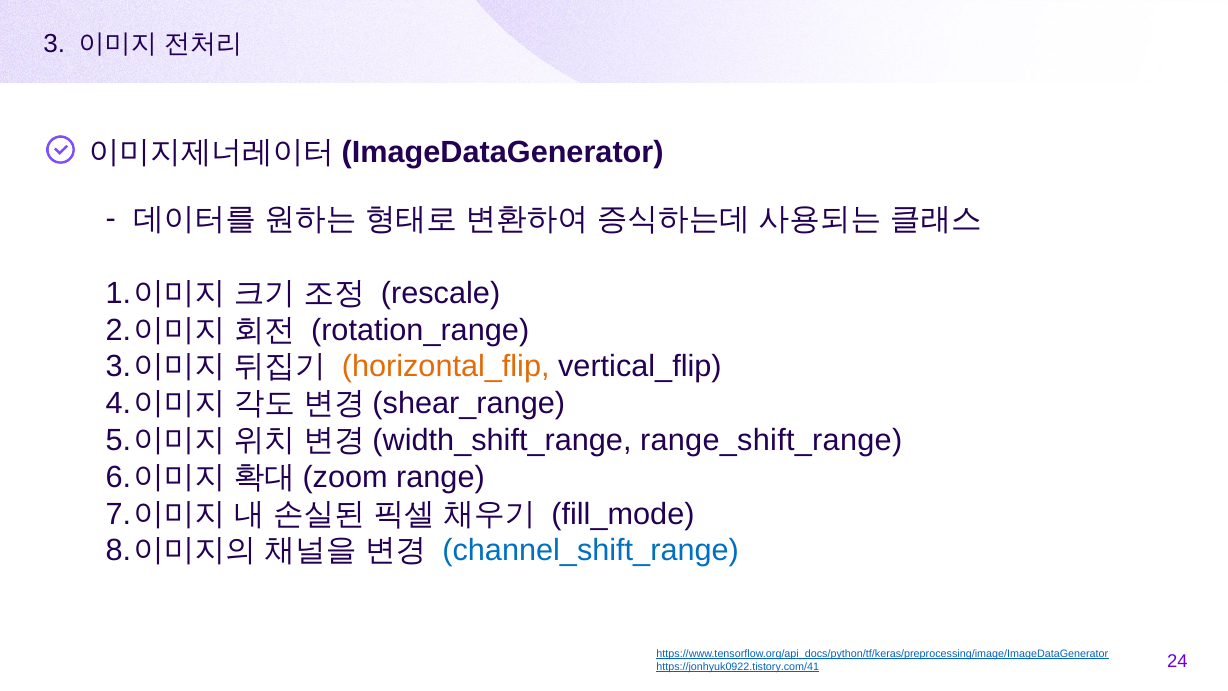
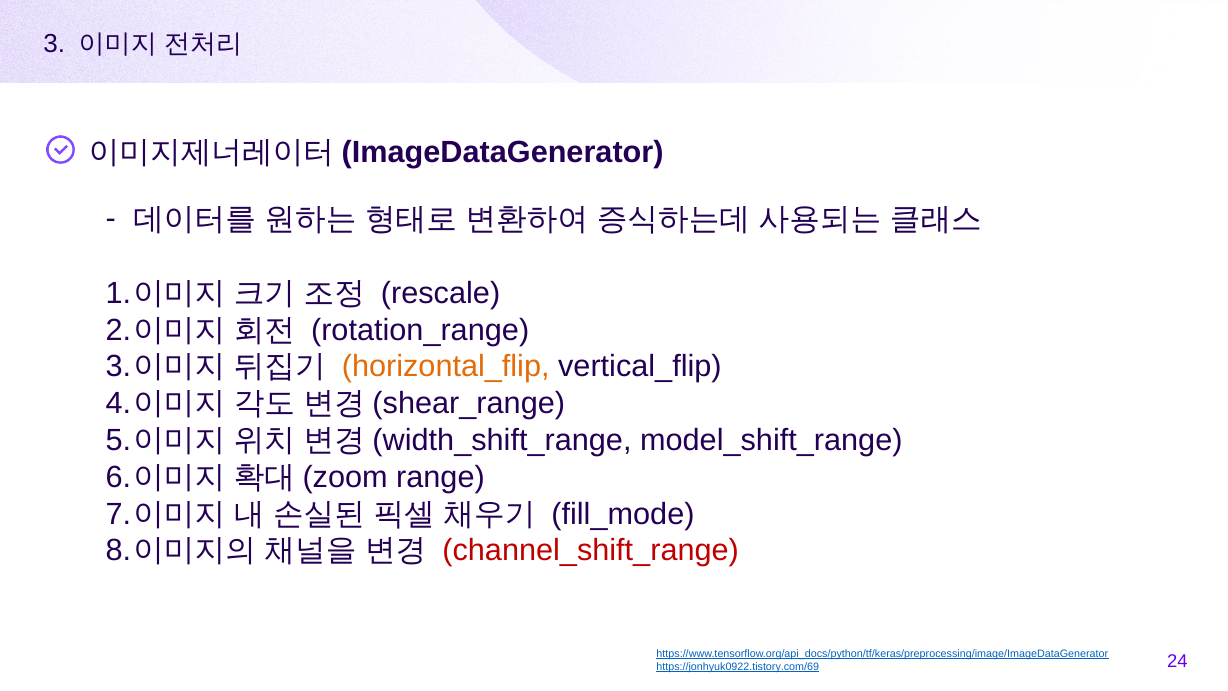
range_shift_range: range_shift_range -> model_shift_range (771, 441)
channel_shift_range colour: blue -> red (591, 551)
https://jonhyuk0922.tistory.com/41: https://jonhyuk0922.tistory.com/41 -> https://jonhyuk0922.tistory.com/69 (738, 667)
